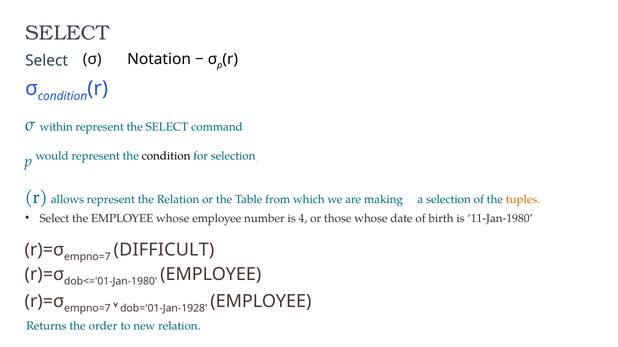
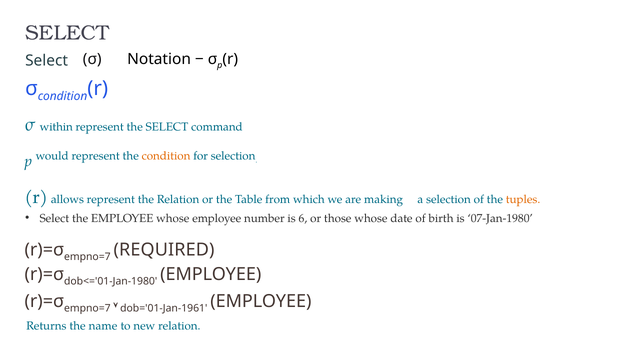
condition colour: black -> orange (166, 156)
4: 4 -> 6 (303, 219)
11-Jan-1980: 11-Jan-1980 -> 07-Jan-1980 (500, 219)
DIFFICULT: DIFFICULT -> REQUIRED (164, 250)
dob='01-Jan-1928: dob='01-Jan-1928 -> dob='01-Jan-1961 (164, 309)
order: order -> name (103, 327)
